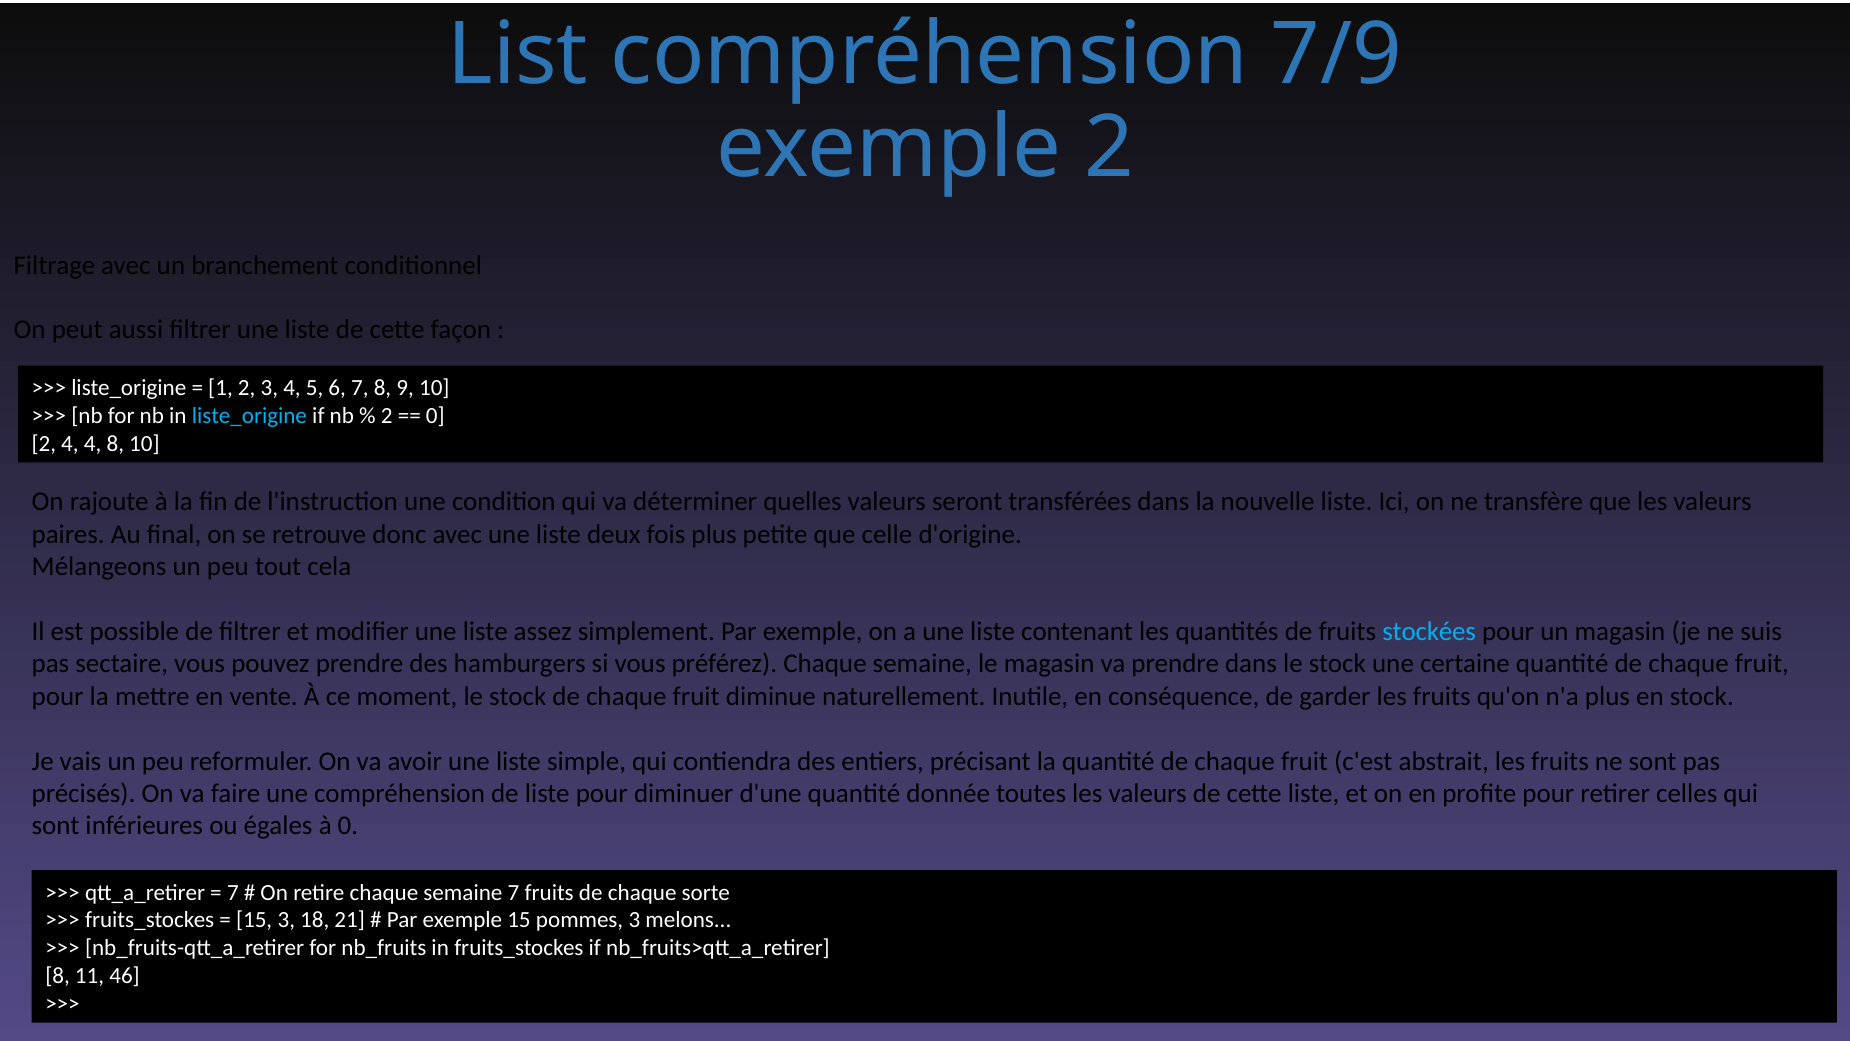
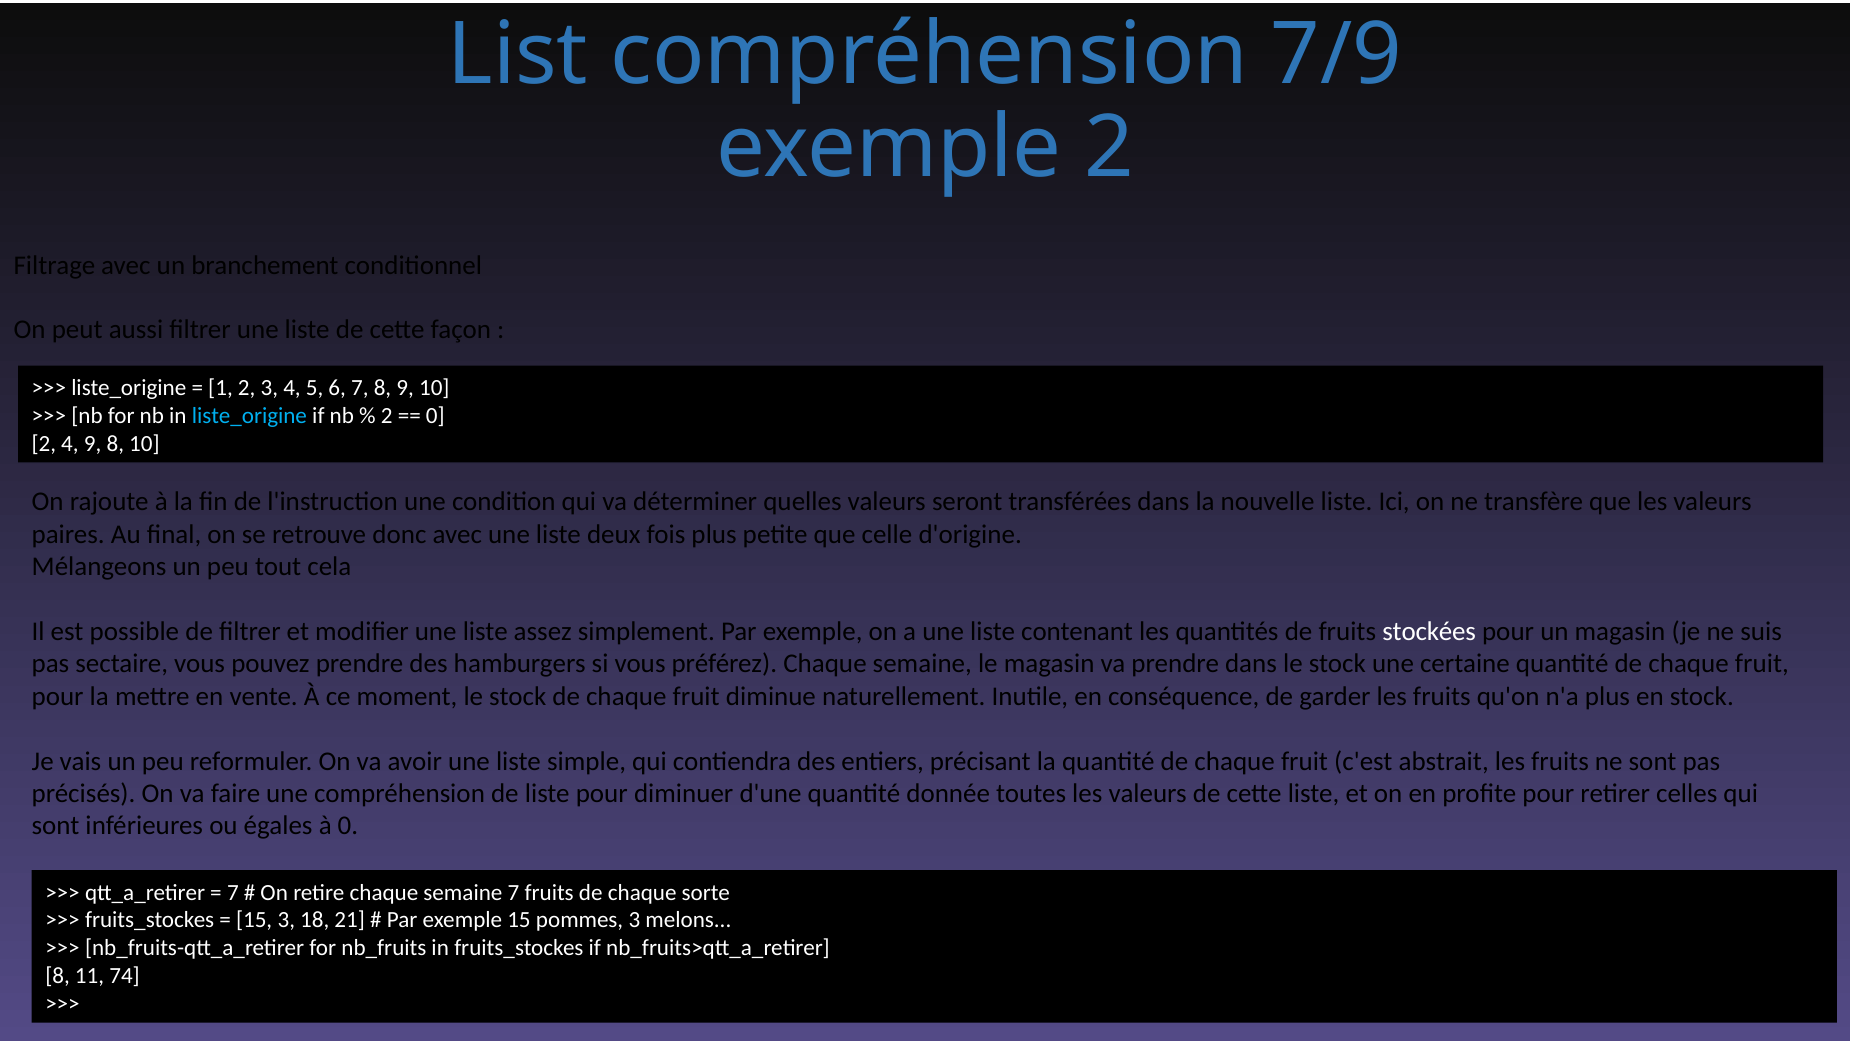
4 4: 4 -> 9 (93, 443)
stockées colour: light blue -> white (1429, 631)
46: 46 -> 74 (125, 975)
